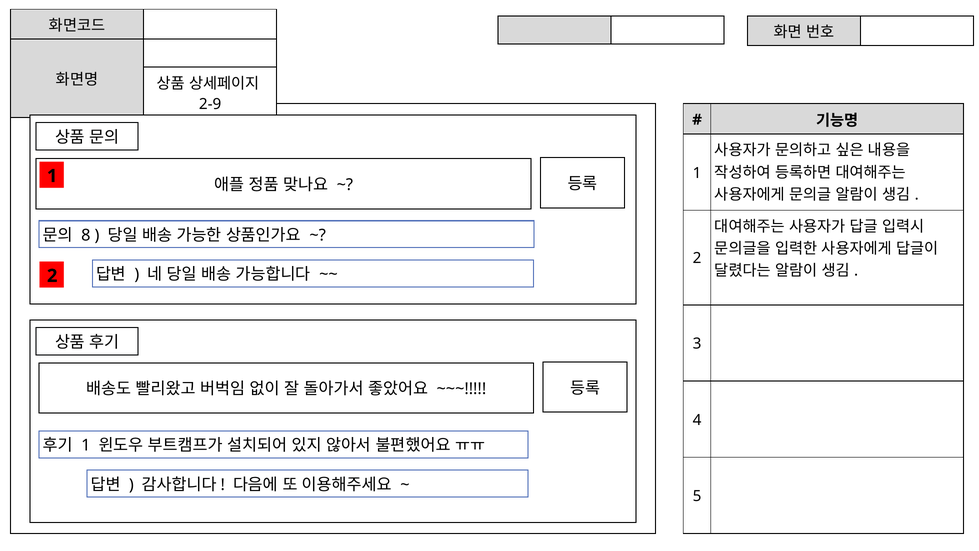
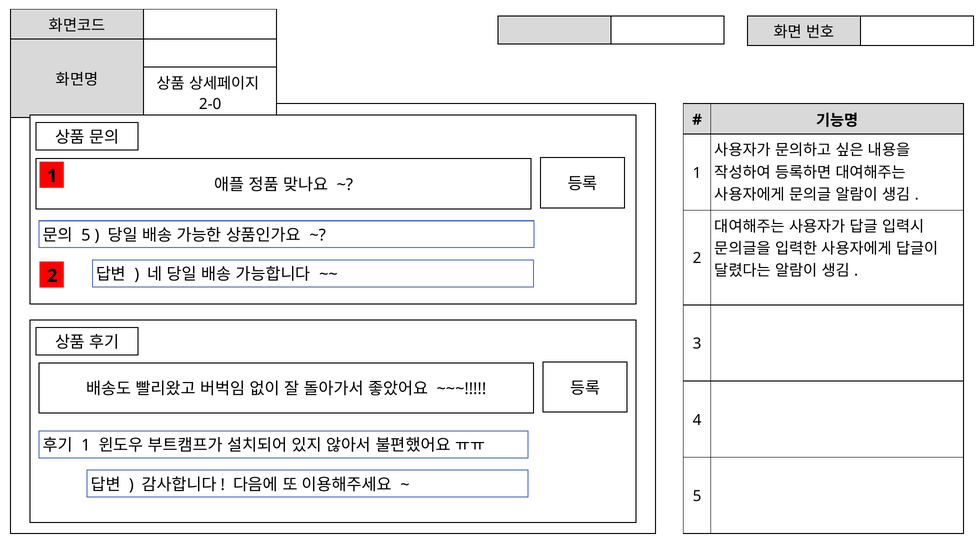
2-9: 2-9 -> 2-0 (210, 104)
8: 8 -> 5 (86, 235)
